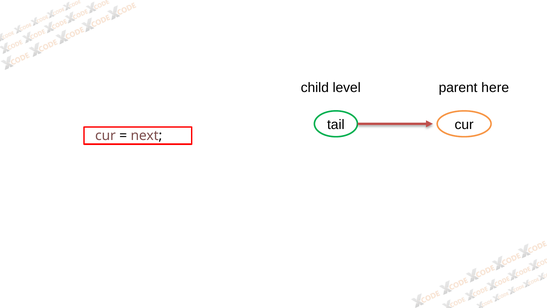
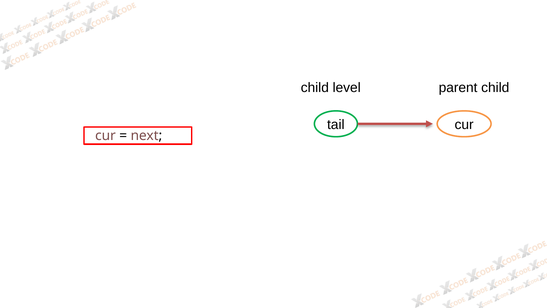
parent here: here -> child (495, 88)
